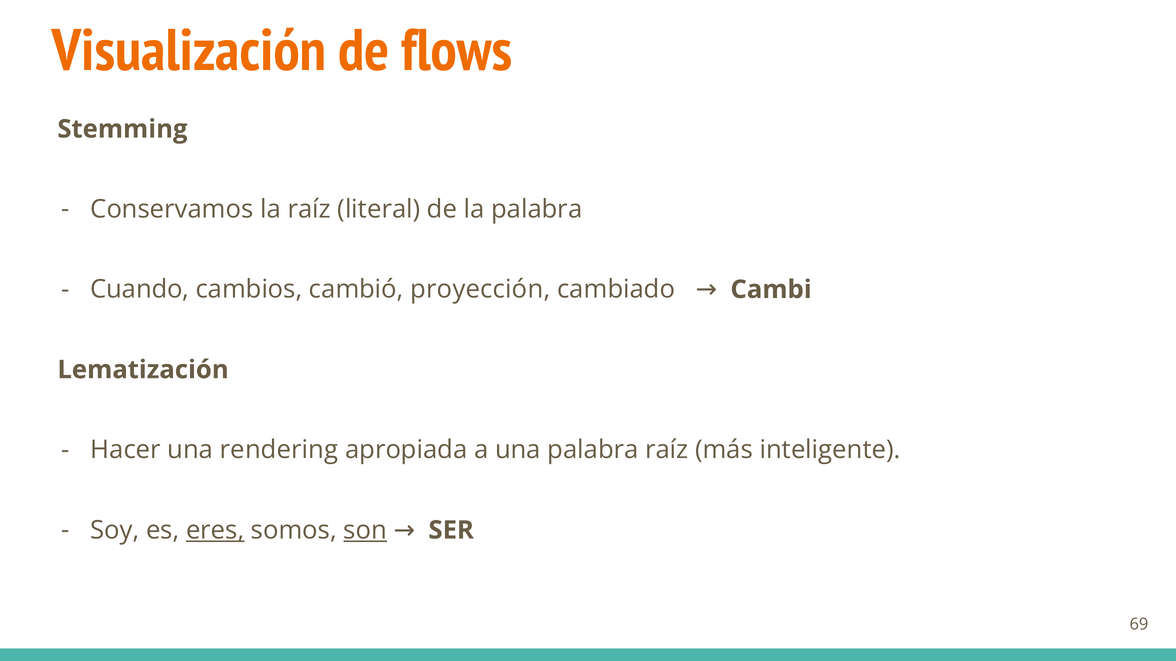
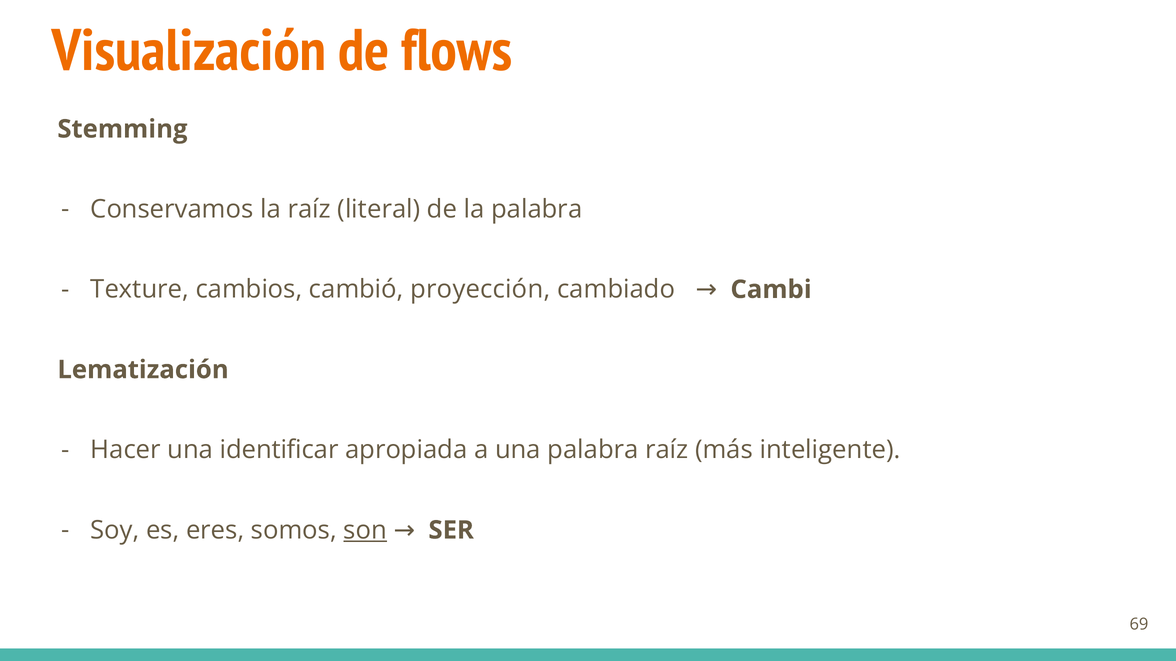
Cuando: Cuando -> Texture (140, 290)
rendering: rendering -> identificar (279, 450)
eres underline: present -> none (215, 531)
